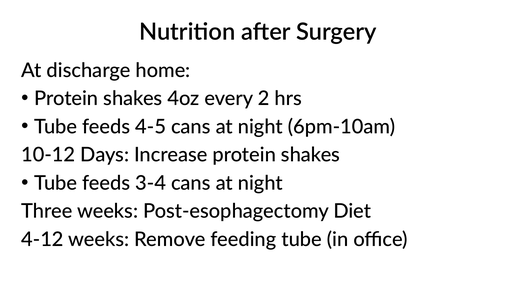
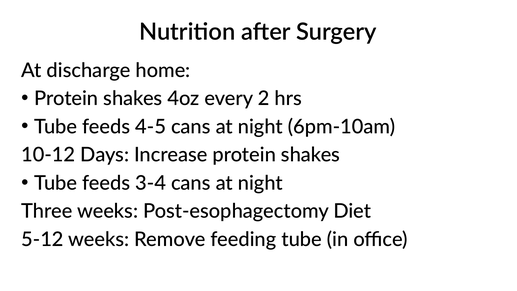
4-12: 4-12 -> 5-12 (42, 239)
